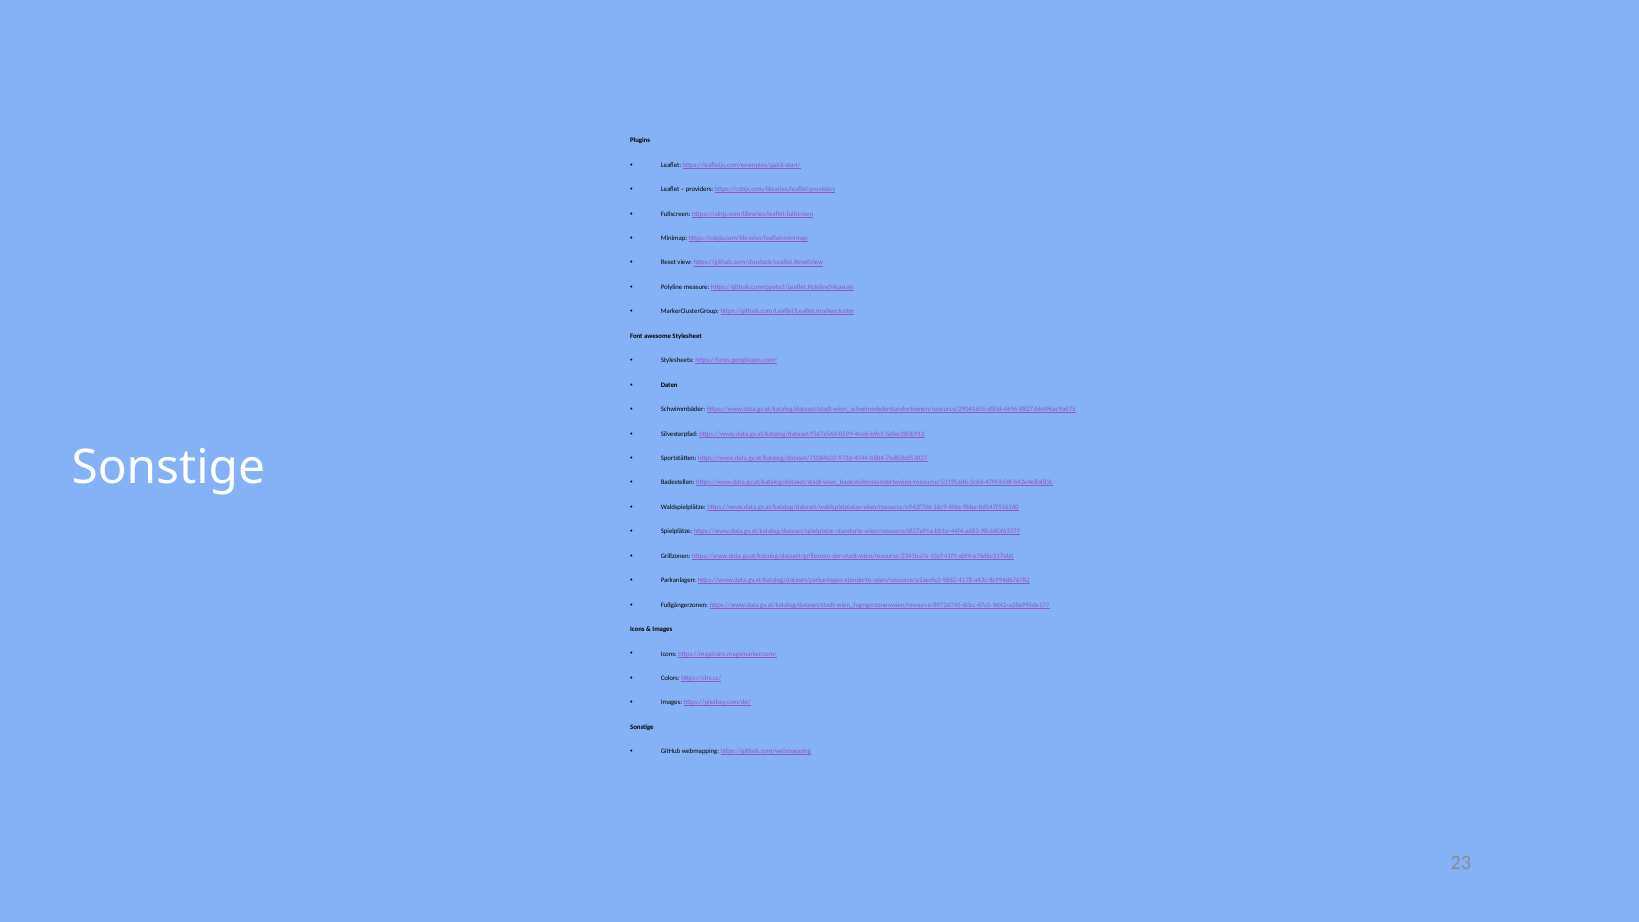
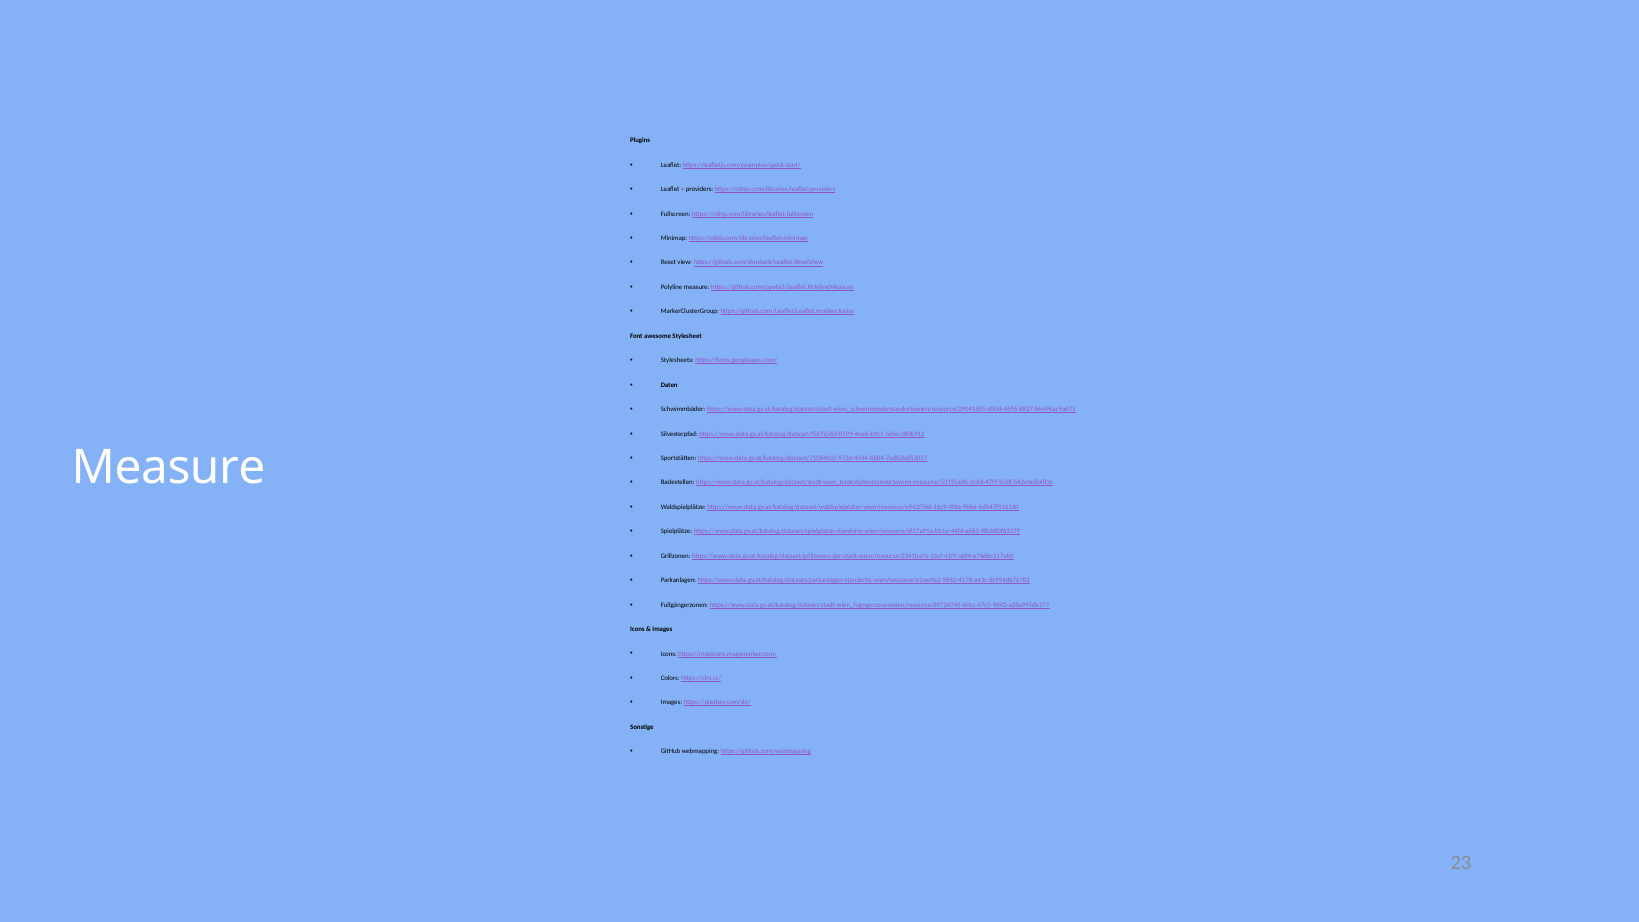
Sonstige: Sonstige -> Measure (169, 468)
